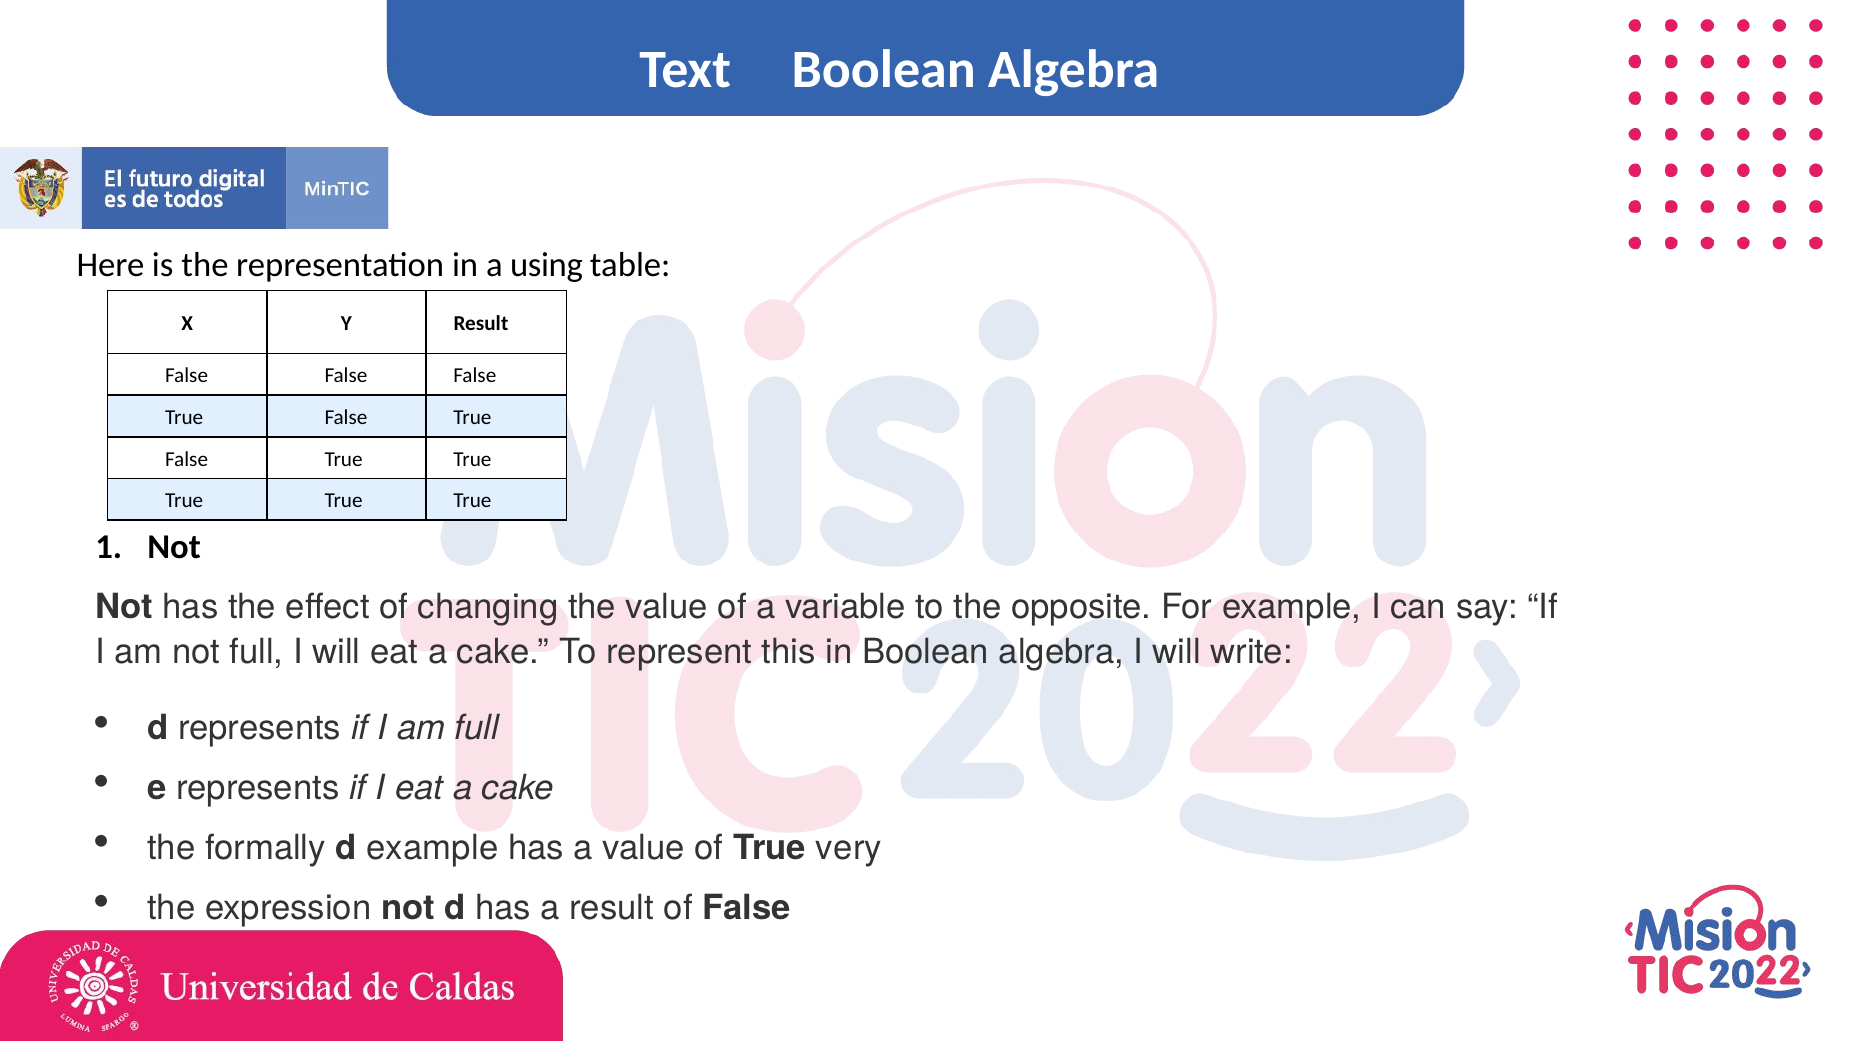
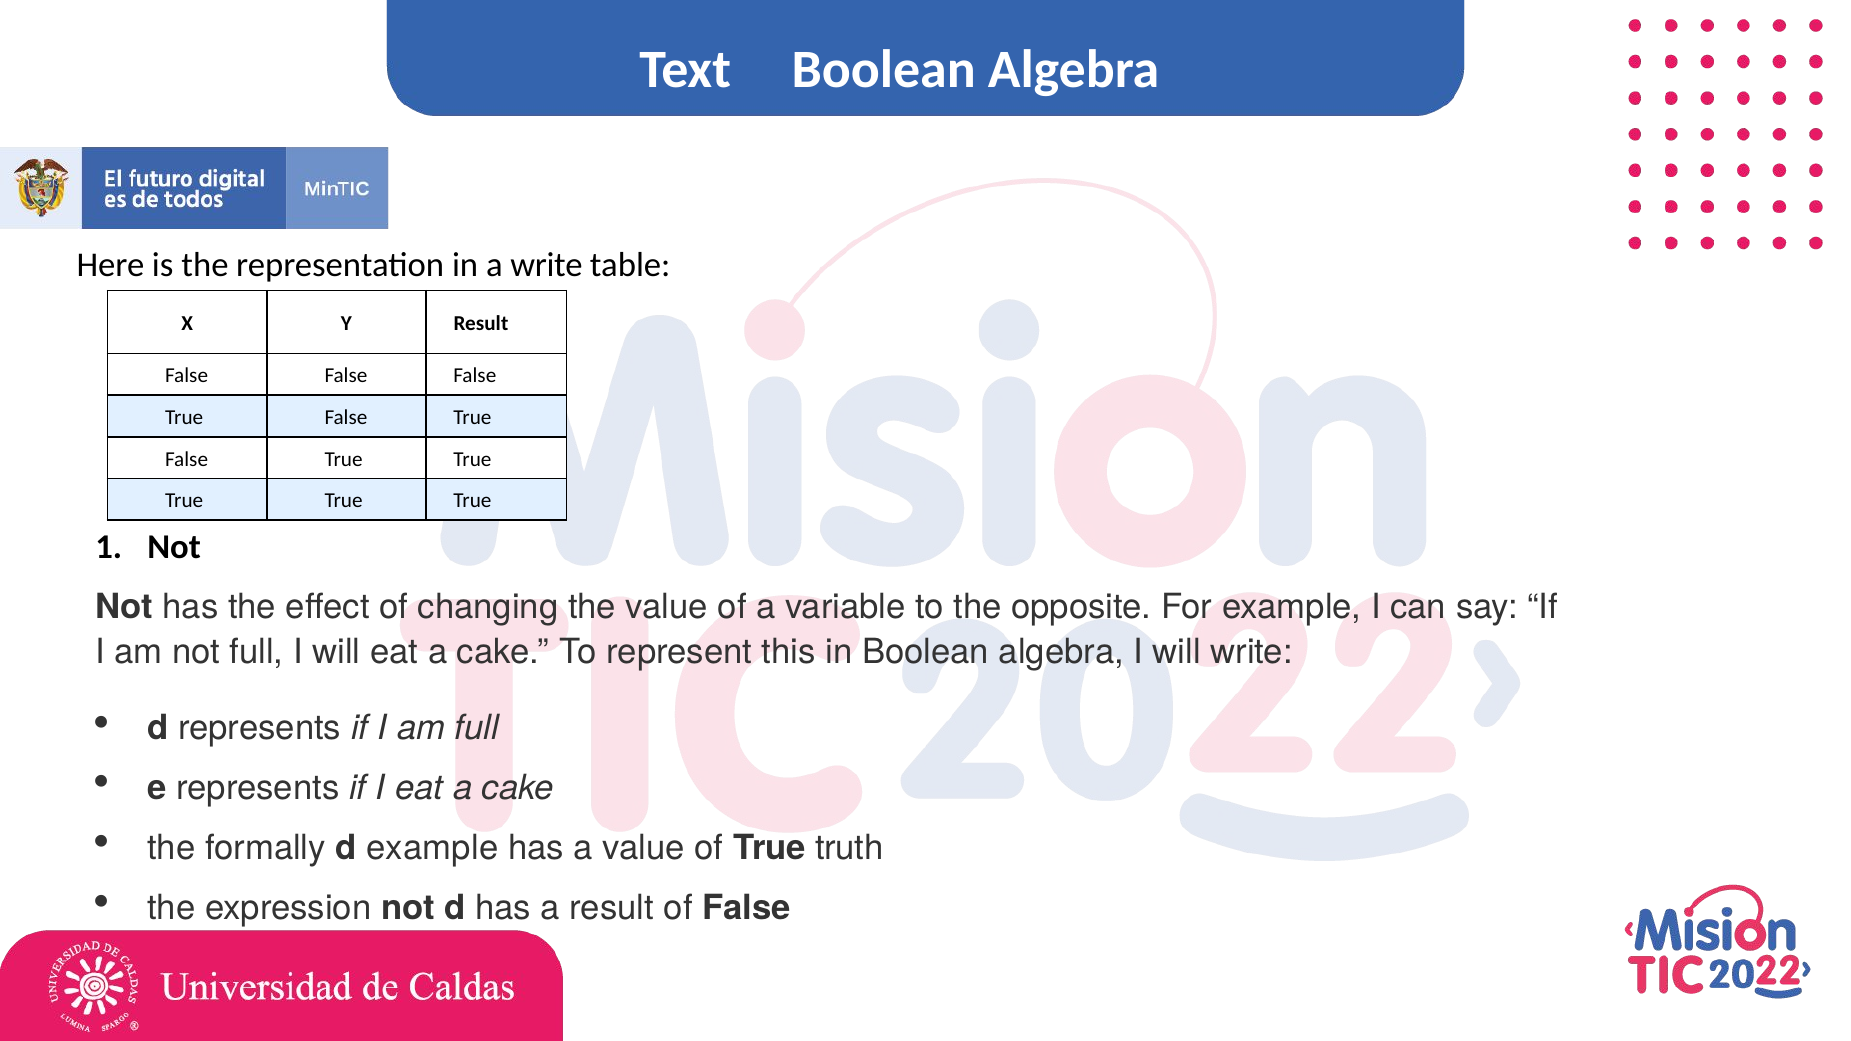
a using: using -> write (546, 265)
very: very -> truth (849, 848)
